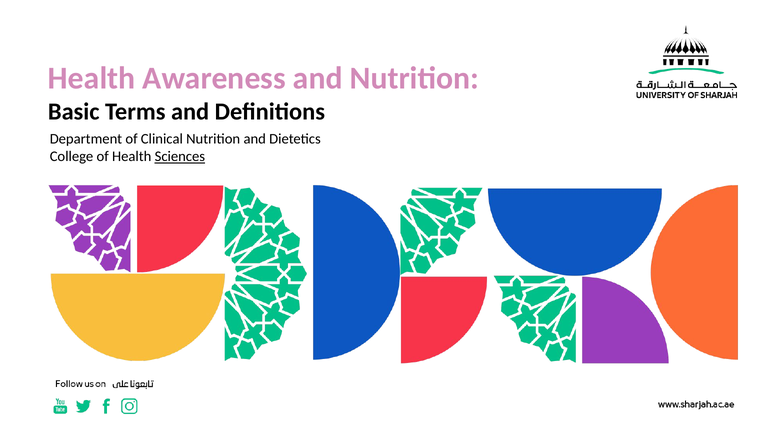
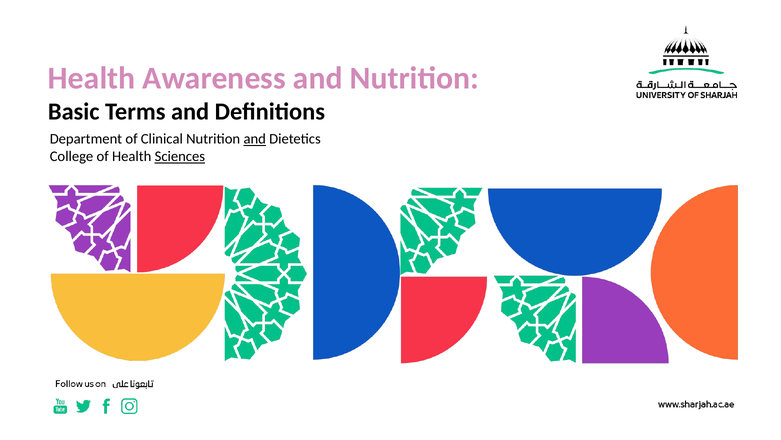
and underline: none -> present (255, 139)
